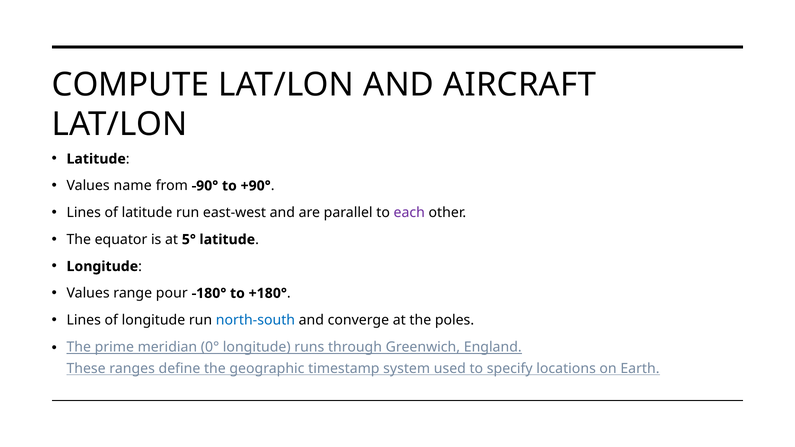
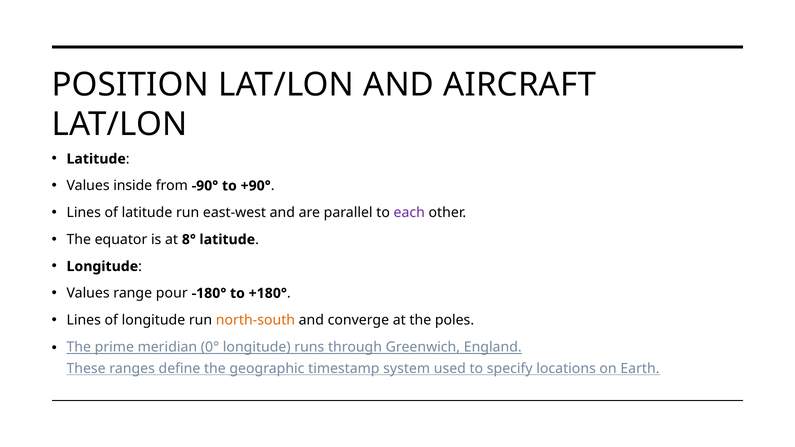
COMPUTE: COMPUTE -> POSITION (130, 85)
name: name -> inside (133, 186)
5°: 5° -> 8° (189, 240)
north-south colour: blue -> orange (255, 320)
